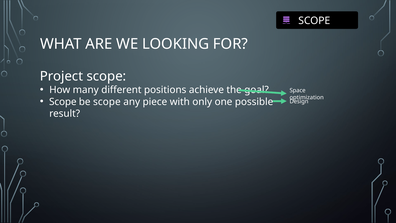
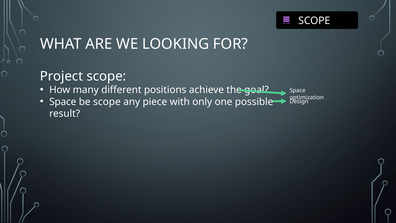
Scope: Scope -> Space (63, 102)
